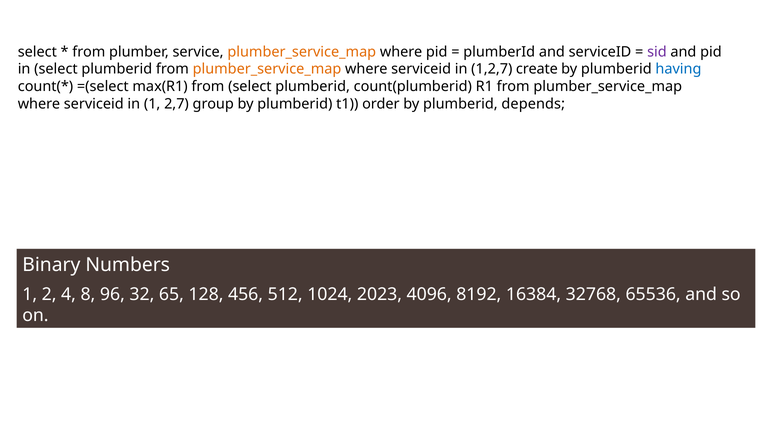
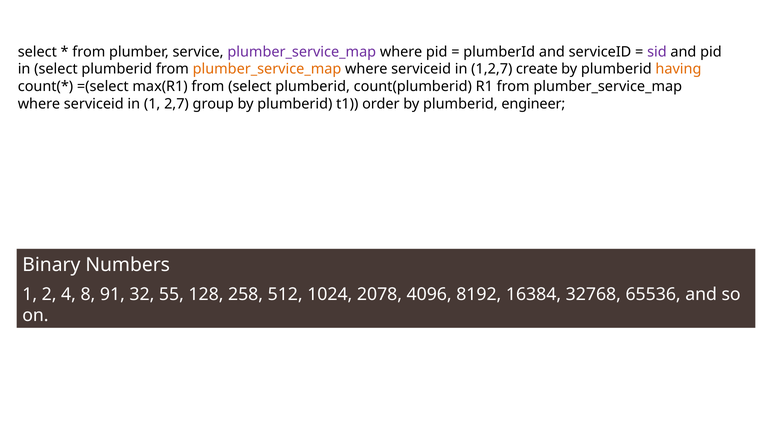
plumber_service_map colour: orange -> purple (302, 52)
having colour: blue -> orange (678, 69)
depends: depends -> engineer (533, 104)
96: 96 -> 91 (112, 295)
65: 65 -> 55 (171, 295)
456: 456 -> 258 (246, 295)
2023: 2023 -> 2078 (380, 295)
